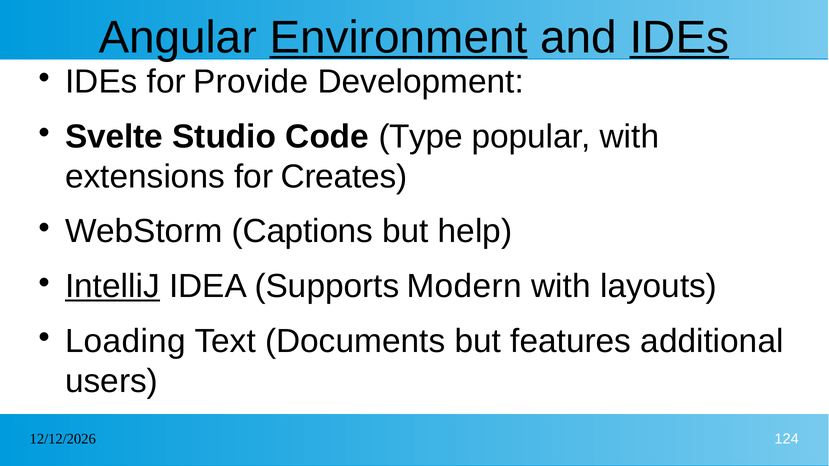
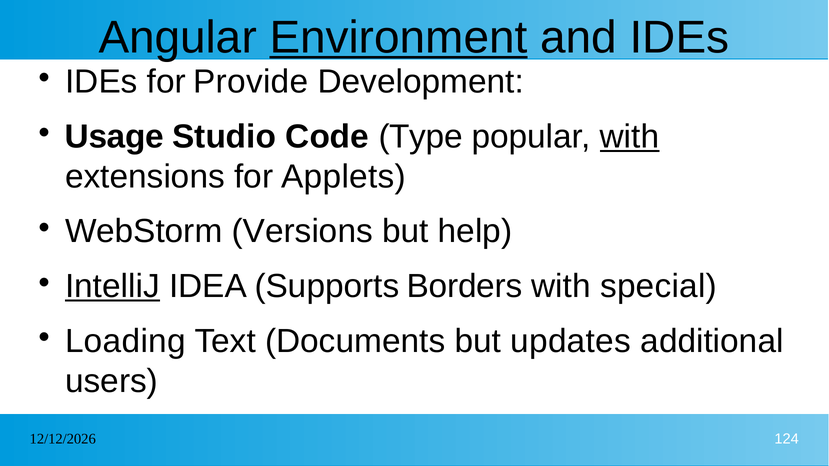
IDEs underline: present -> none (679, 37)
Svelte: Svelte -> Usage (114, 137)
with underline: none -> present (630, 137)
Creates: Creates -> Applets (344, 177)
Captions: Captions -> Versions (302, 232)
Modern: Modern -> Borders (465, 287)
layouts: layouts -> special (658, 287)
features: features -> updates (571, 341)
